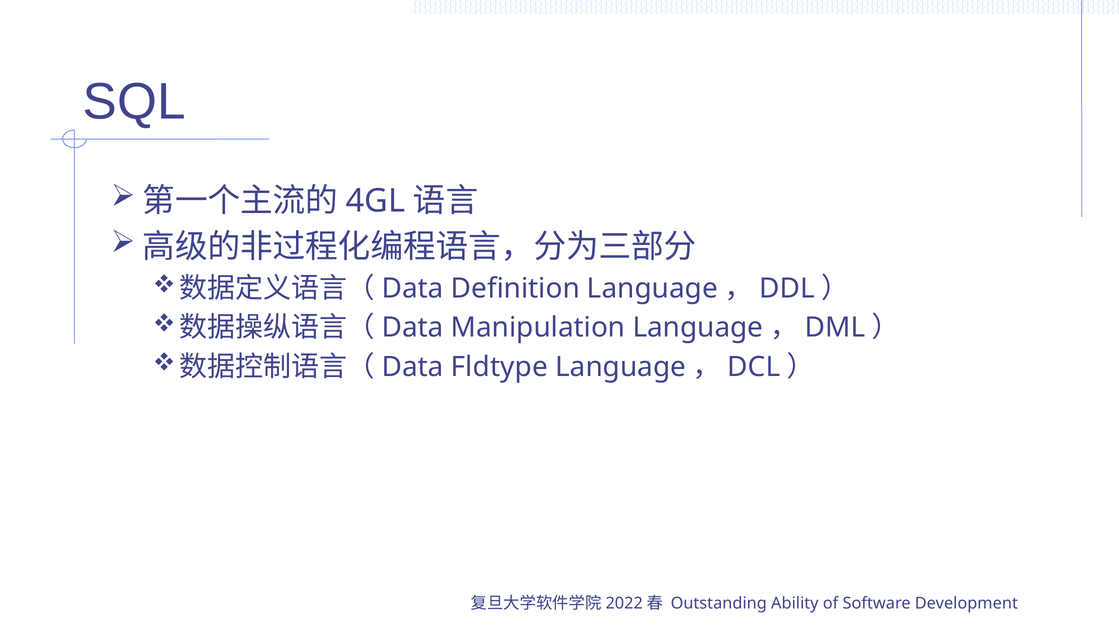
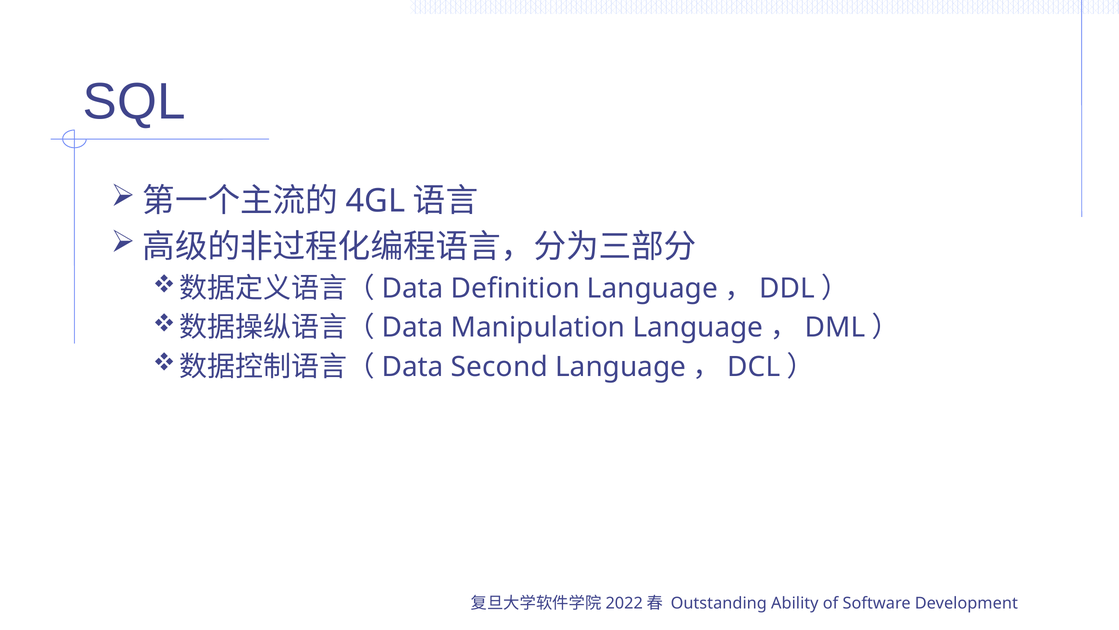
Fldtype: Fldtype -> Second (499, 367)
